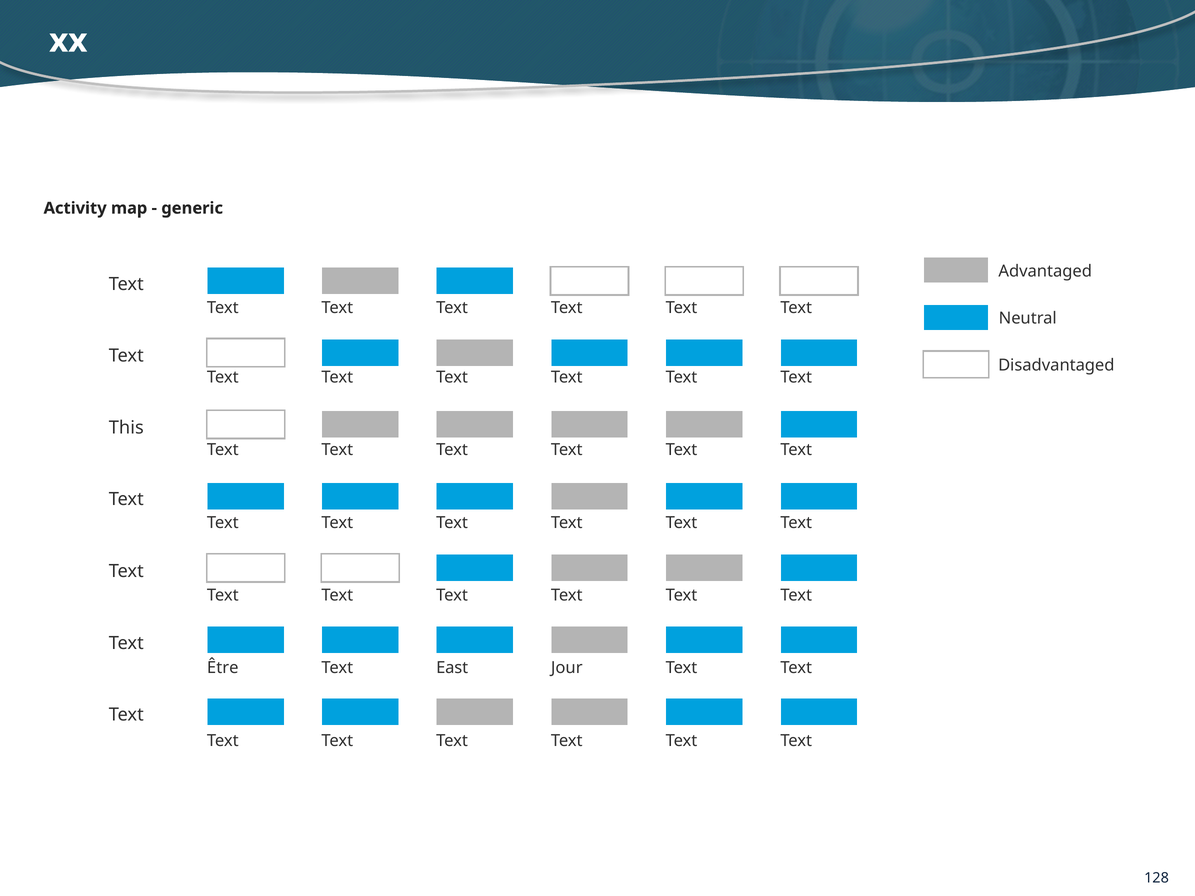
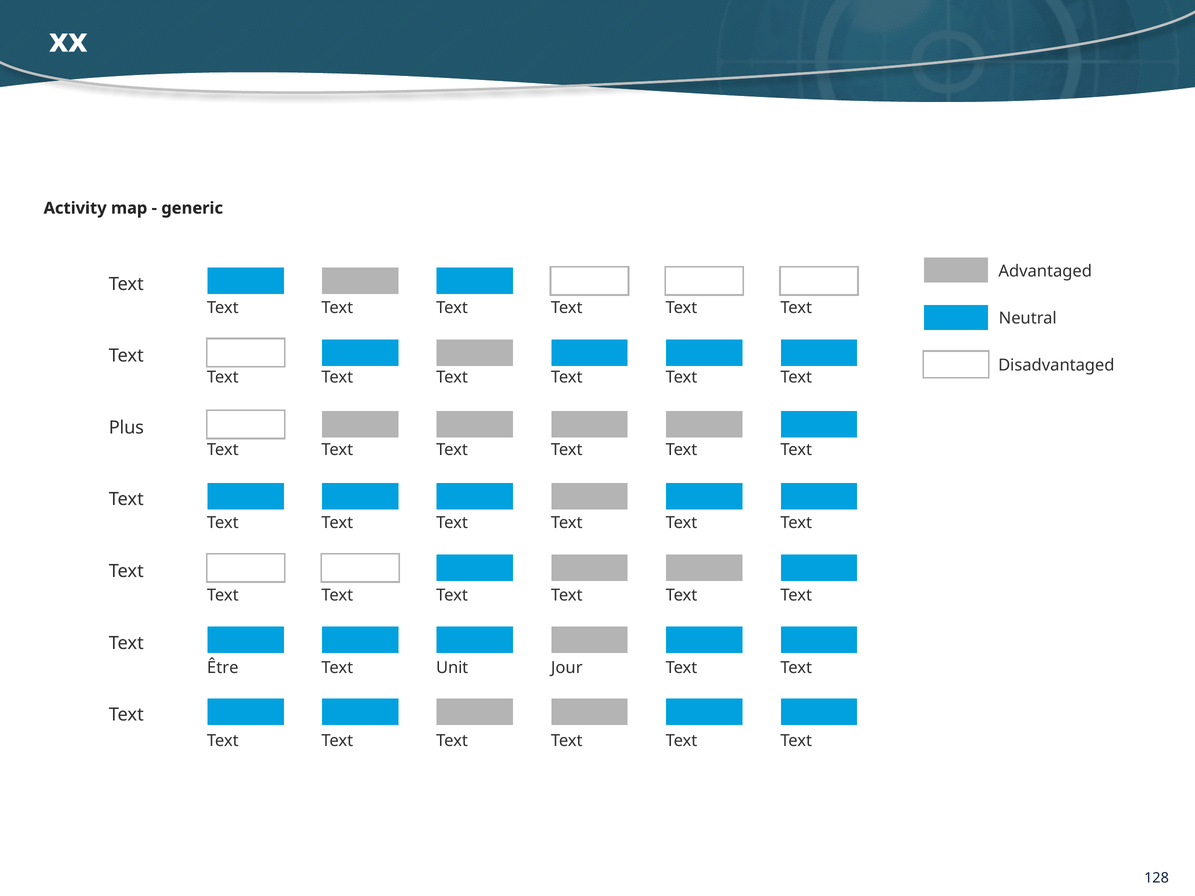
This: This -> Plus (126, 428)
East: East -> Unit (452, 668)
